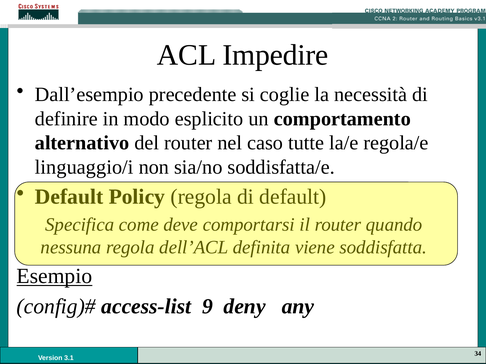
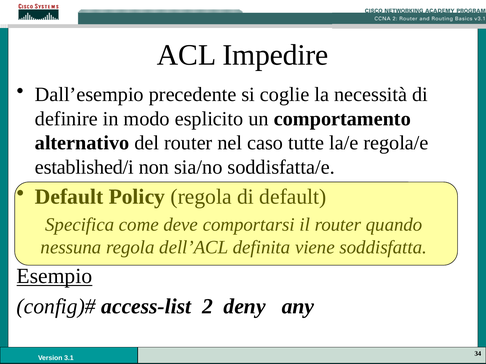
linguaggio/i: linguaggio/i -> established/i (84, 167)
9: 9 -> 2 (207, 307)
